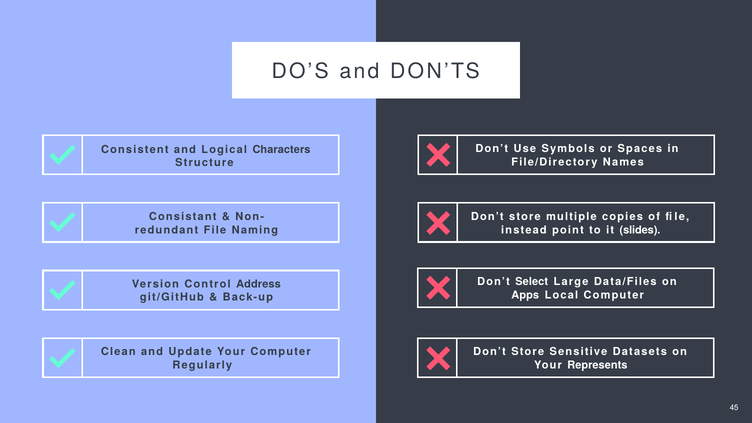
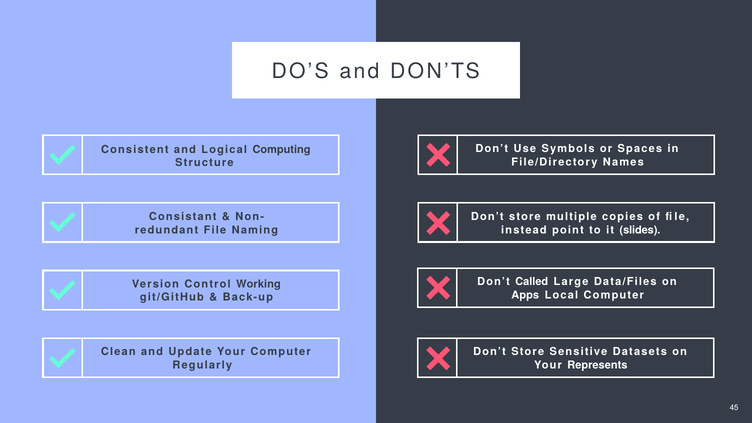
Characters: Characters -> Computing (282, 150)
Select: Select -> Called (532, 282)
Address: Address -> Working (258, 284)
